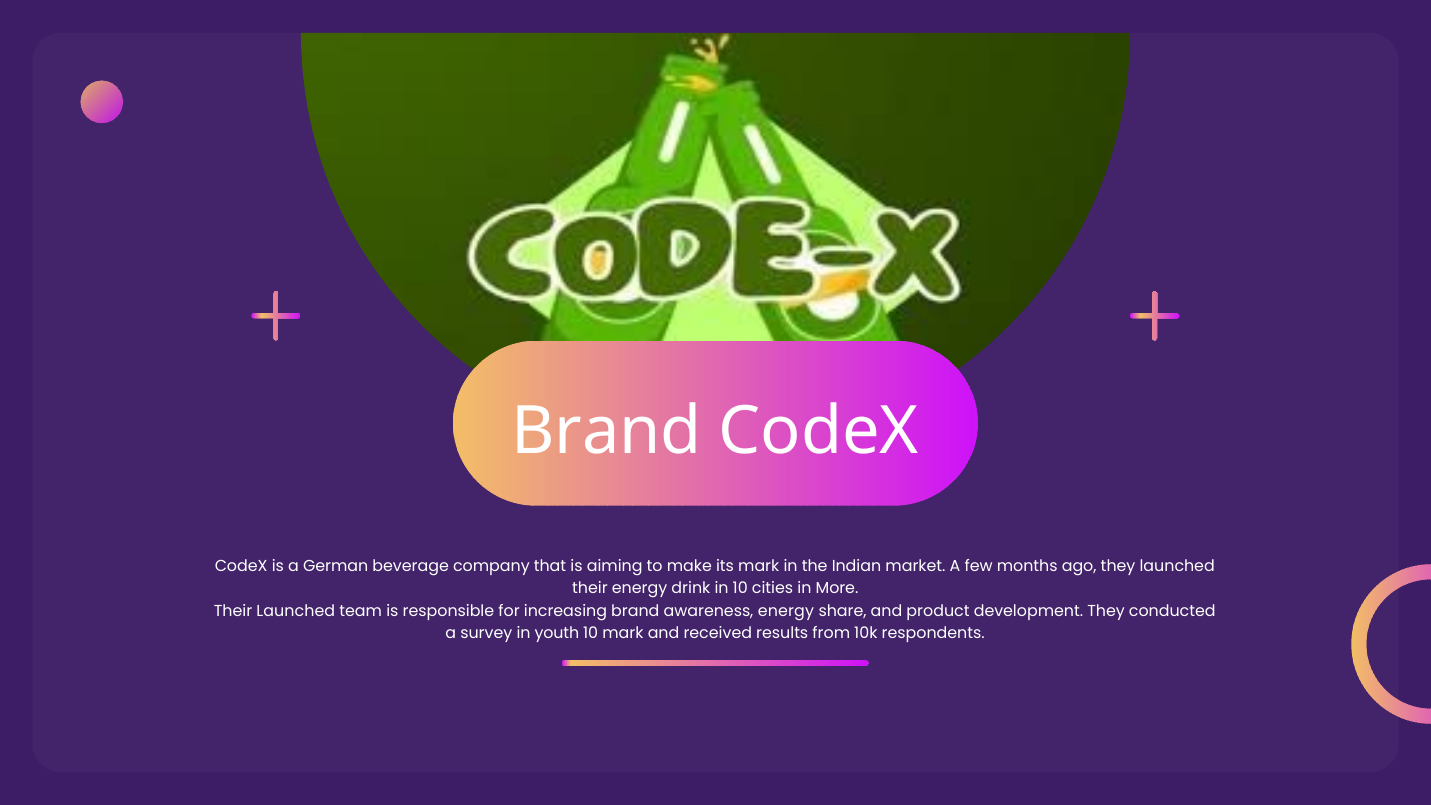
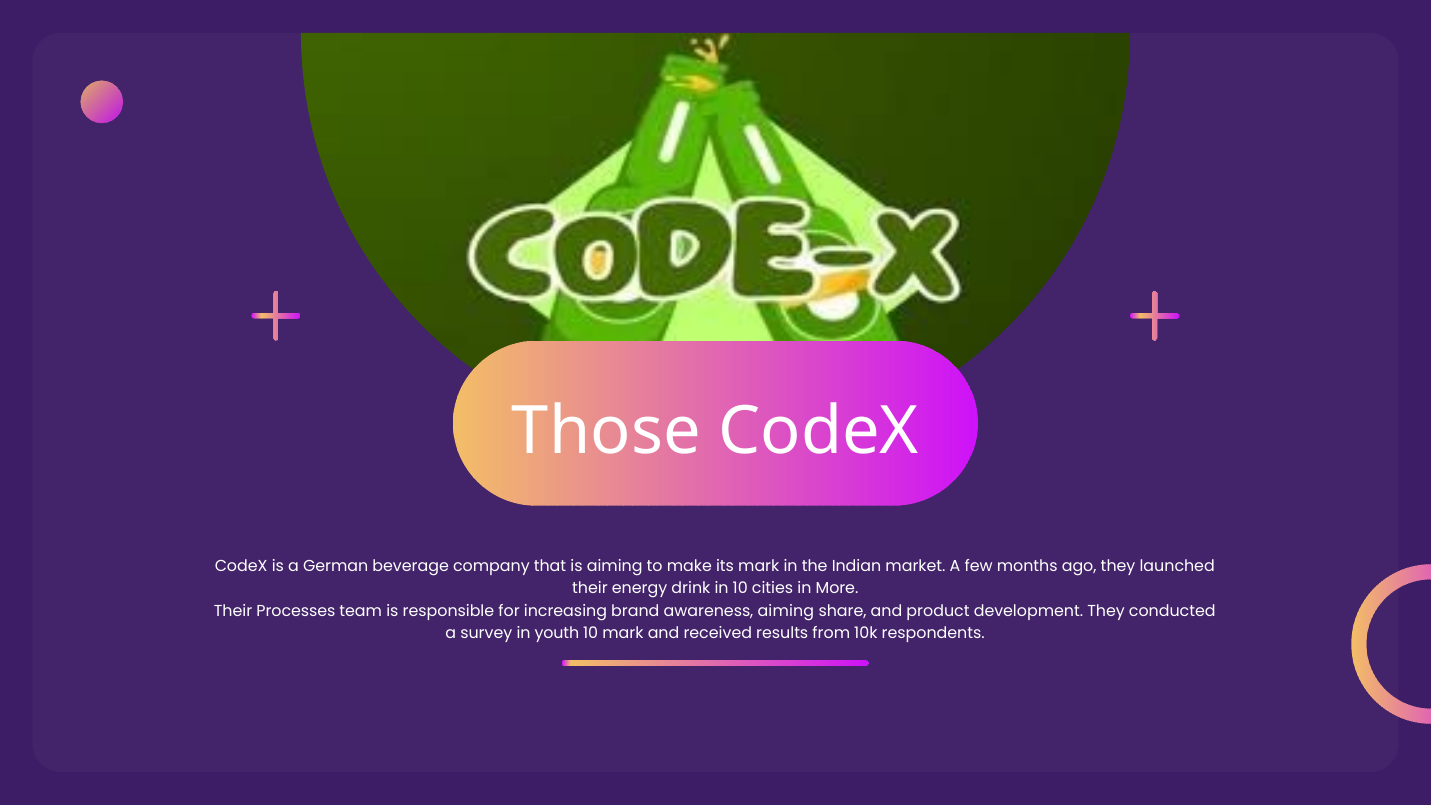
Brand: Brand -> Those (606, 431)
Their Launched: Launched -> Processes (296, 611)
awareness energy: energy -> aiming (786, 611)
